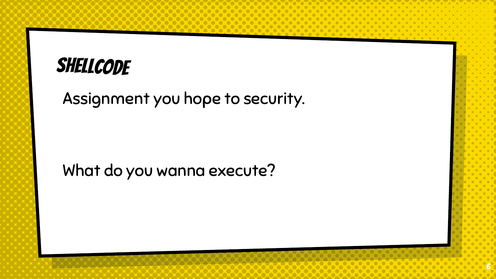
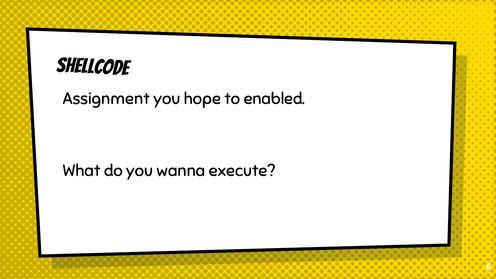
security: security -> enabled (274, 99)
